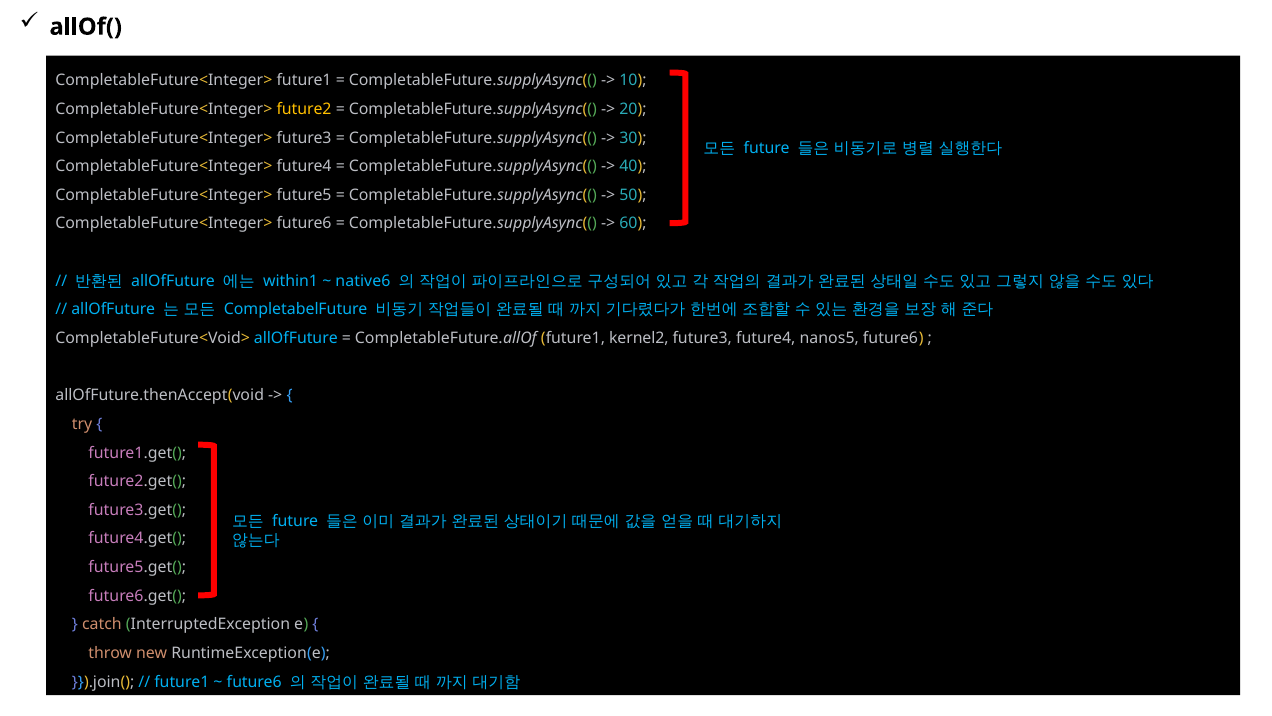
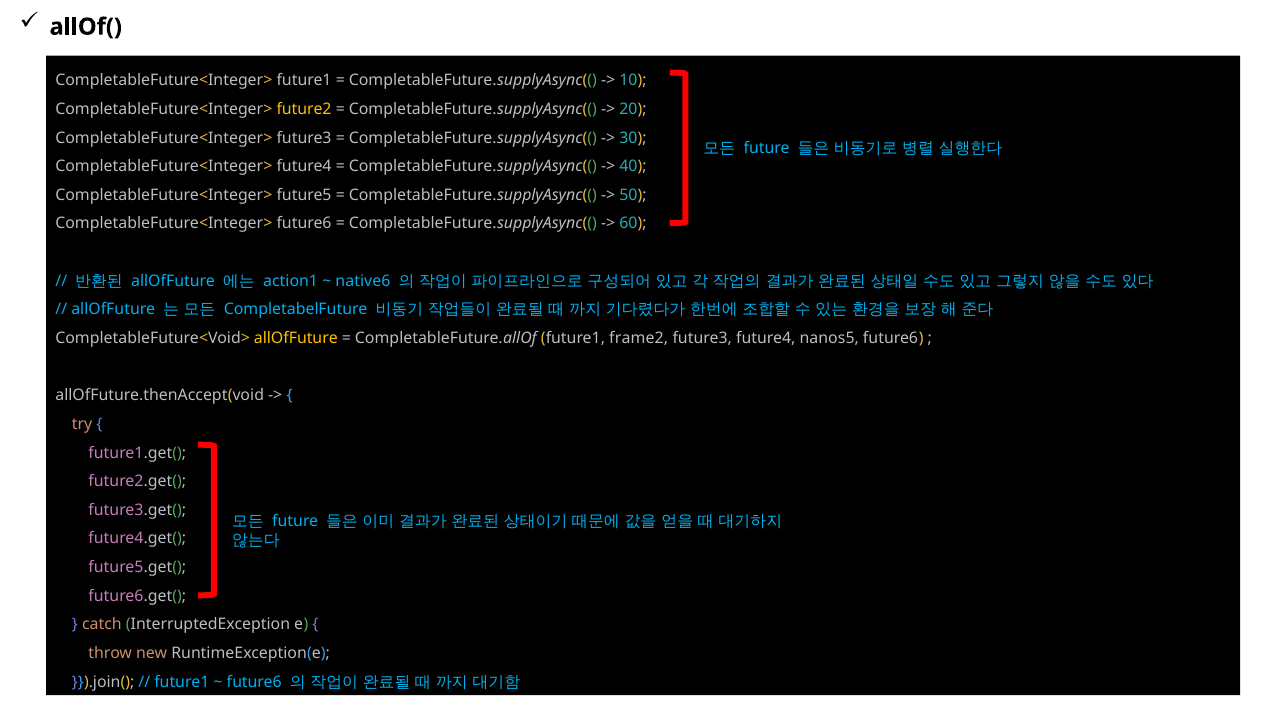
within1: within1 -> action1 (291, 281)
allOfFuture colour: light blue -> yellow (296, 338)
kernel2: kernel2 -> frame2 (639, 338)
